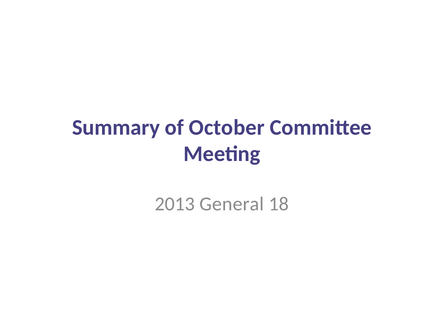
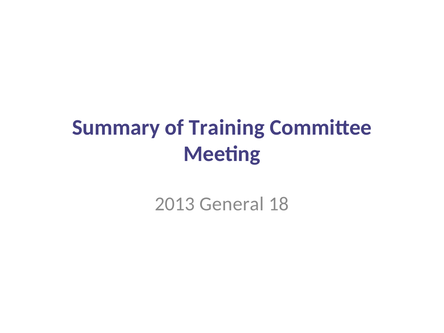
October: October -> Training (227, 127)
